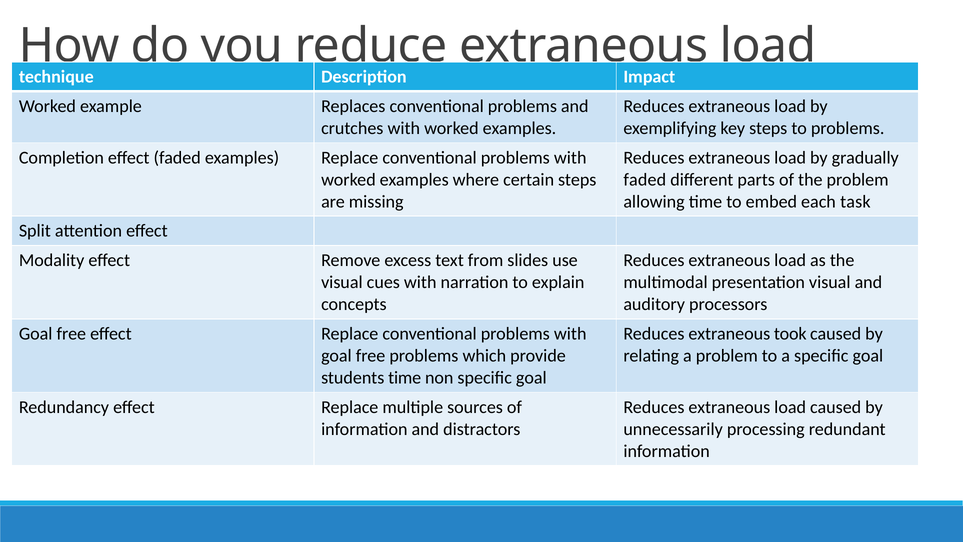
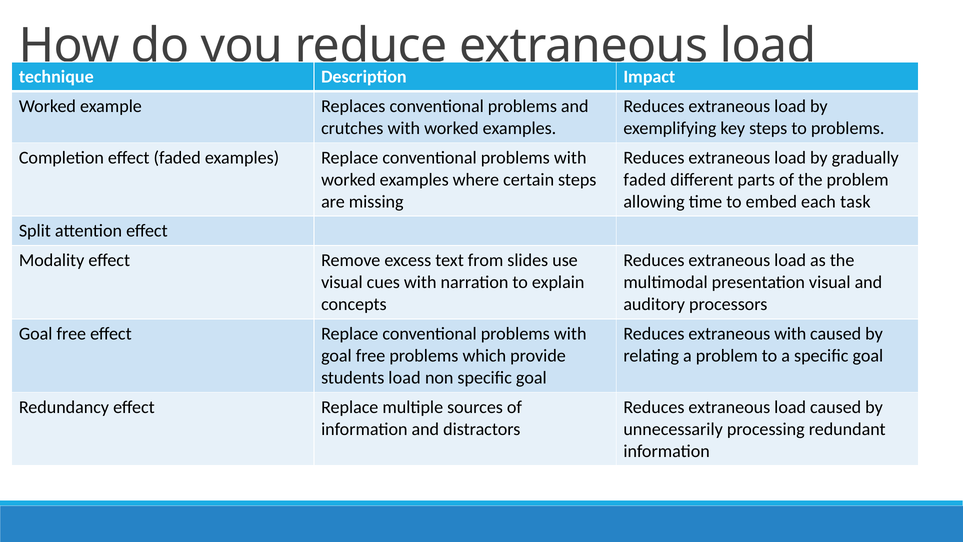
extraneous took: took -> with (790, 334)
students time: time -> load (405, 378)
